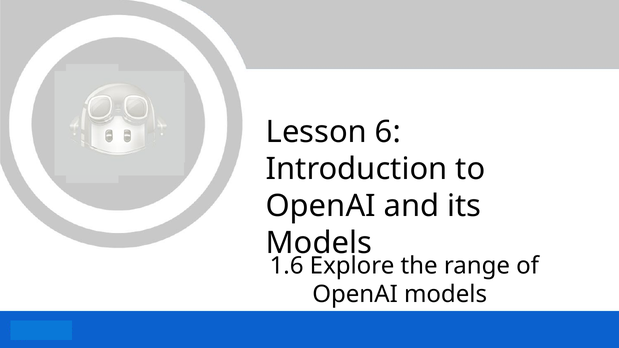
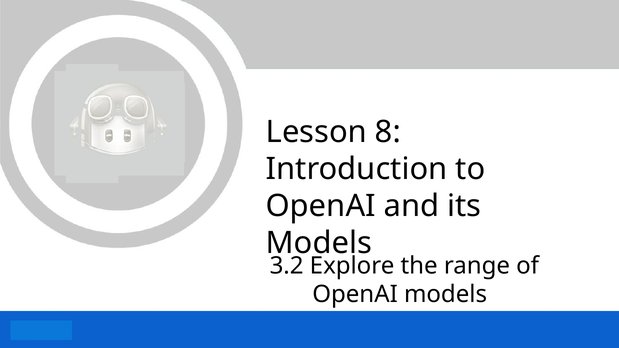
6: 6 -> 8 (388, 132)
1.6: 1.6 -> 3.2 (287, 266)
